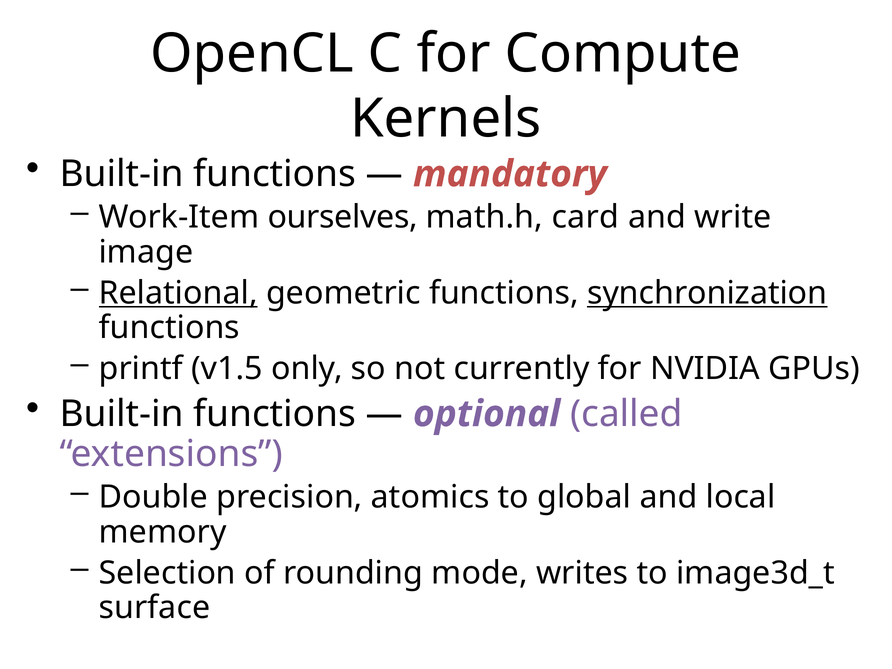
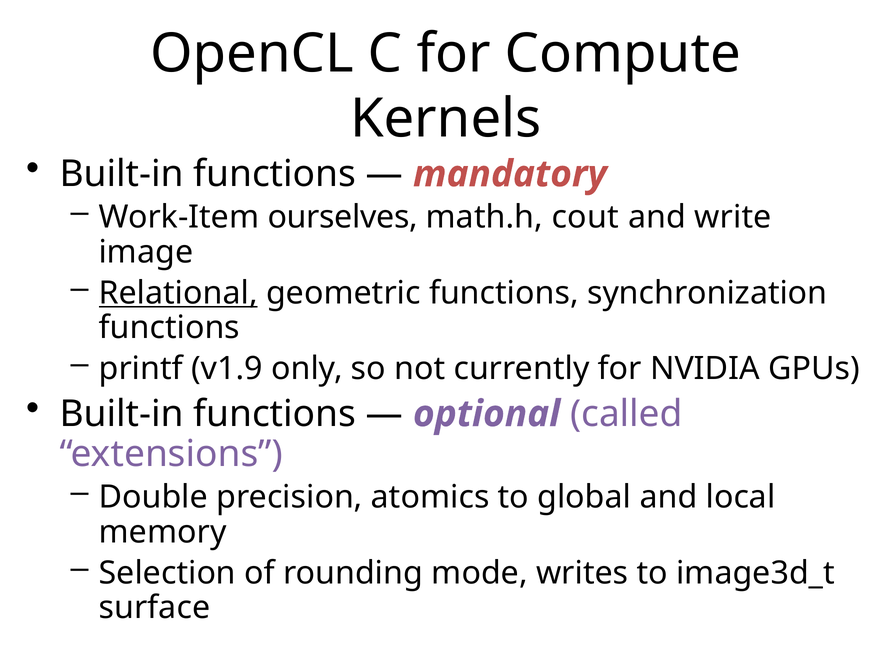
card: card -> cout (585, 217)
synchronization underline: present -> none (707, 293)
v1.5: v1.5 -> v1.9 (227, 369)
